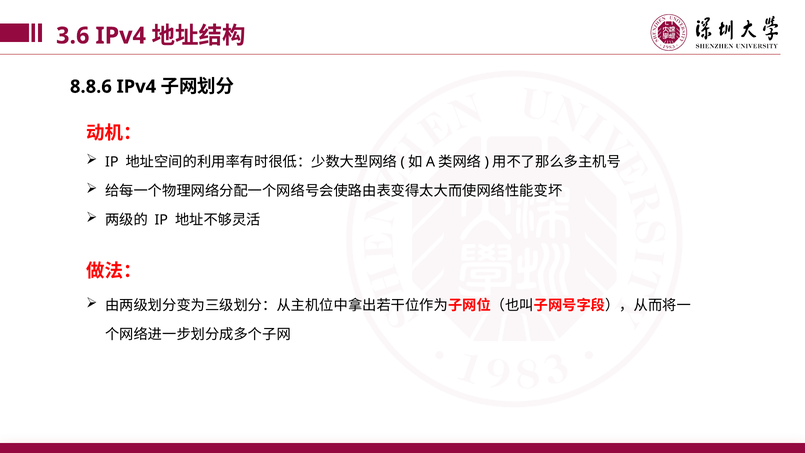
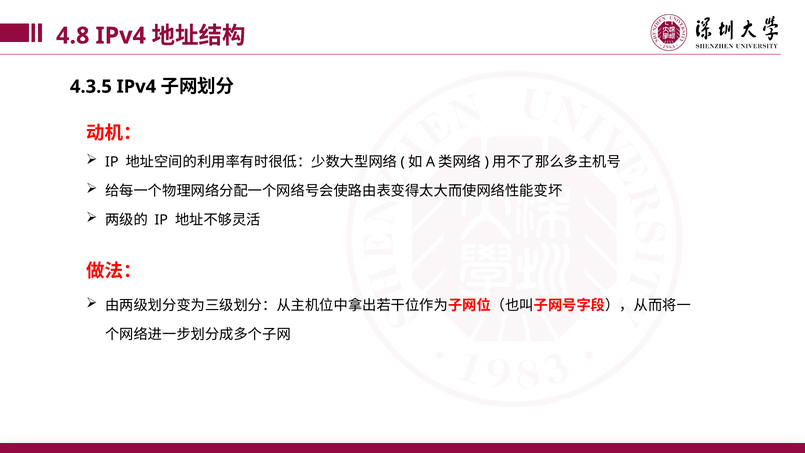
3.6: 3.6 -> 4.8 (73, 36)
8.8.6: 8.8.6 -> 4.3.5 (91, 87)
